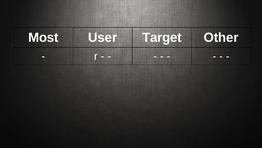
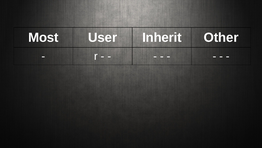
Target: Target -> Inherit (162, 37)
